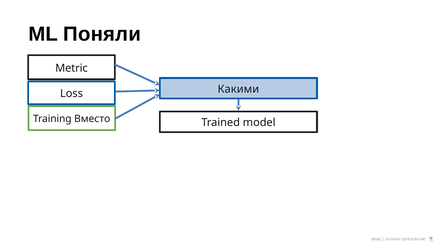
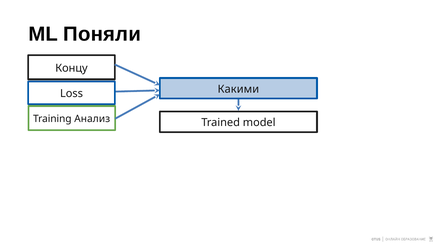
Metric: Metric -> Концу (71, 68)
Вместо: Вместо -> Анализ (92, 119)
